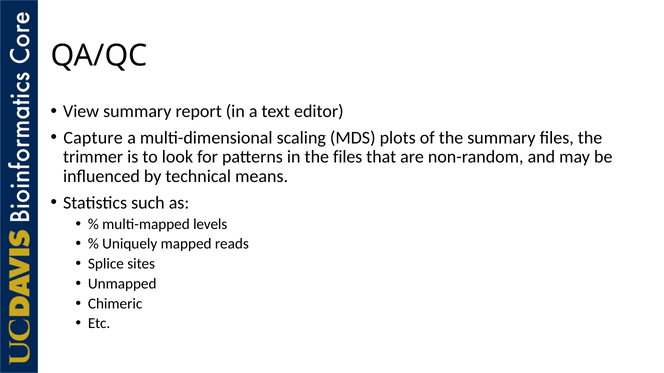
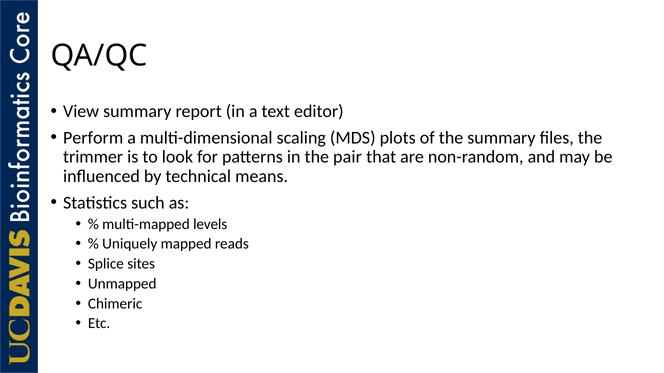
Capture: Capture -> Perform (93, 138)
the files: files -> pair (348, 157)
